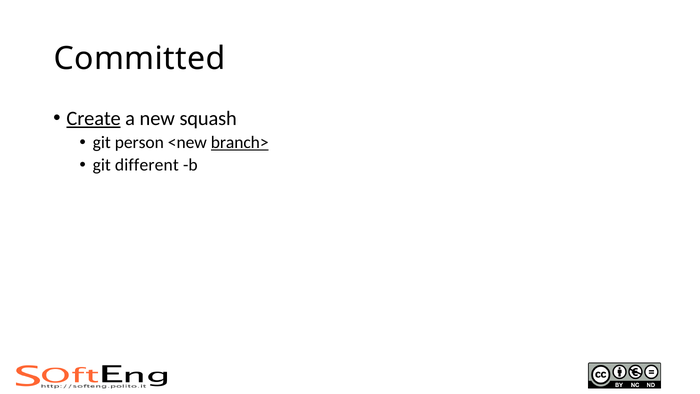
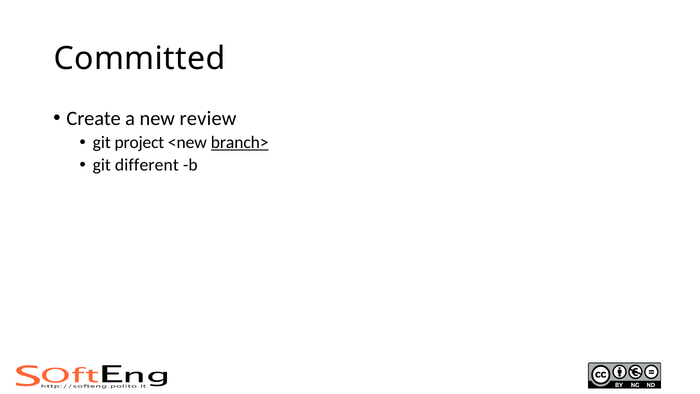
Create underline: present -> none (94, 118)
squash: squash -> review (208, 118)
person: person -> project (139, 142)
